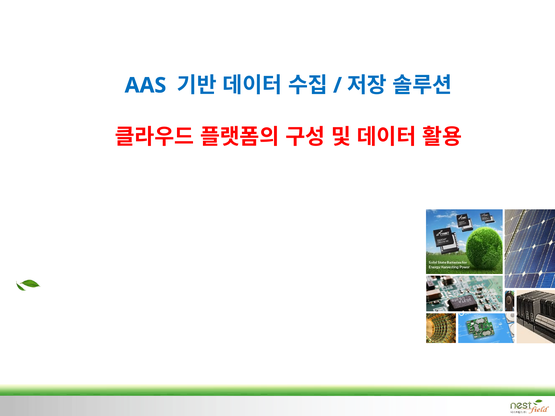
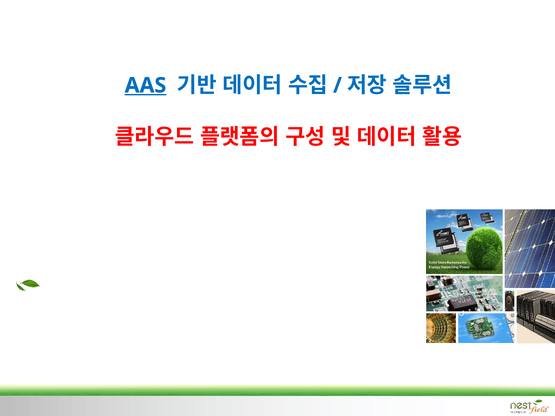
AAS underline: none -> present (145, 85)
